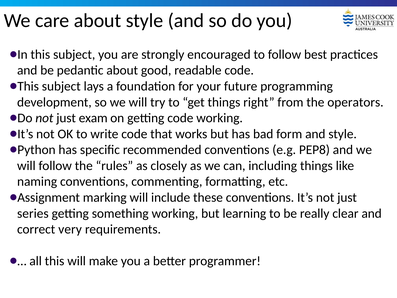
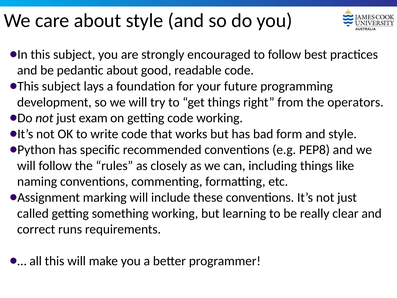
series: series -> called (33, 213)
very: very -> runs (70, 229)
